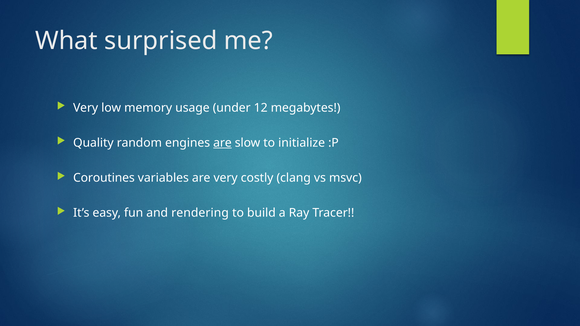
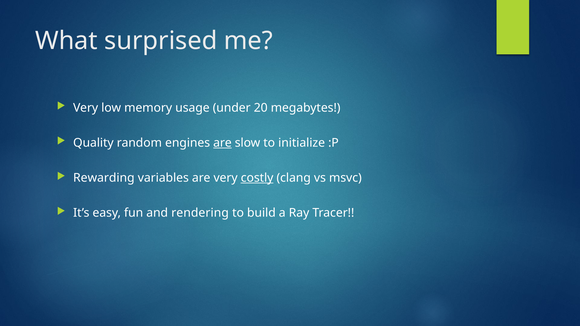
12: 12 -> 20 (261, 108)
Coroutines: Coroutines -> Rewarding (104, 178)
costly underline: none -> present (257, 178)
